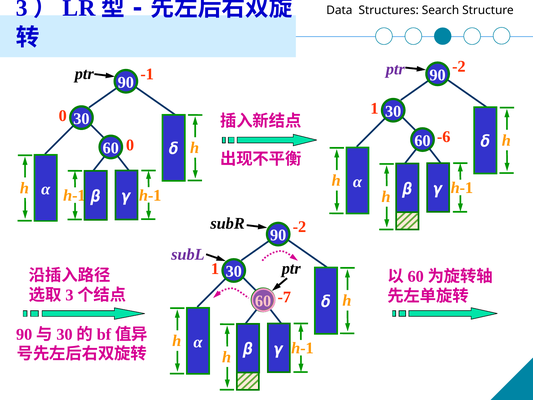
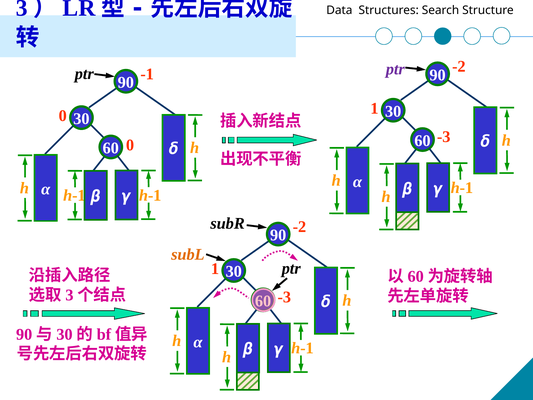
-6: -6 -> -3 (444, 137)
subL colour: purple -> orange (188, 254)
-7: -7 -> -3 (284, 297)
